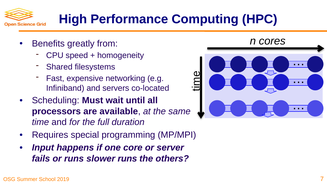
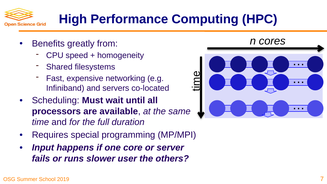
slower runs: runs -> user (127, 159)
